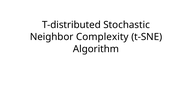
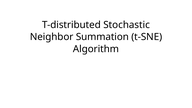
Complexity: Complexity -> Summation (102, 37)
